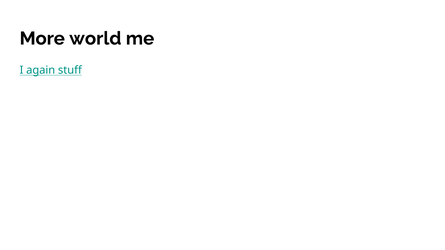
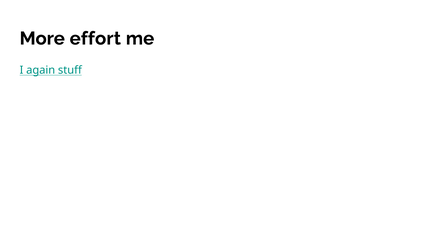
world: world -> effort (95, 39)
